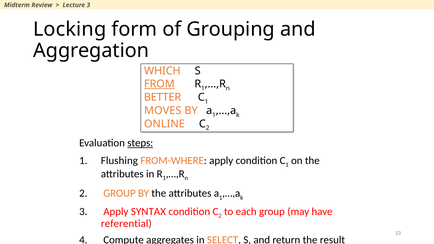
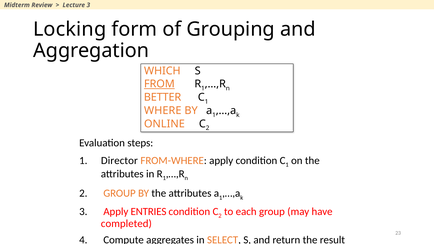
MOVES: MOVES -> WHERE (163, 111)
steps underline: present -> none (140, 143)
Flushing: Flushing -> Director (119, 161)
SYNTAX: SYNTAX -> ENTRIES (149, 212)
referential: referential -> completed (126, 224)
